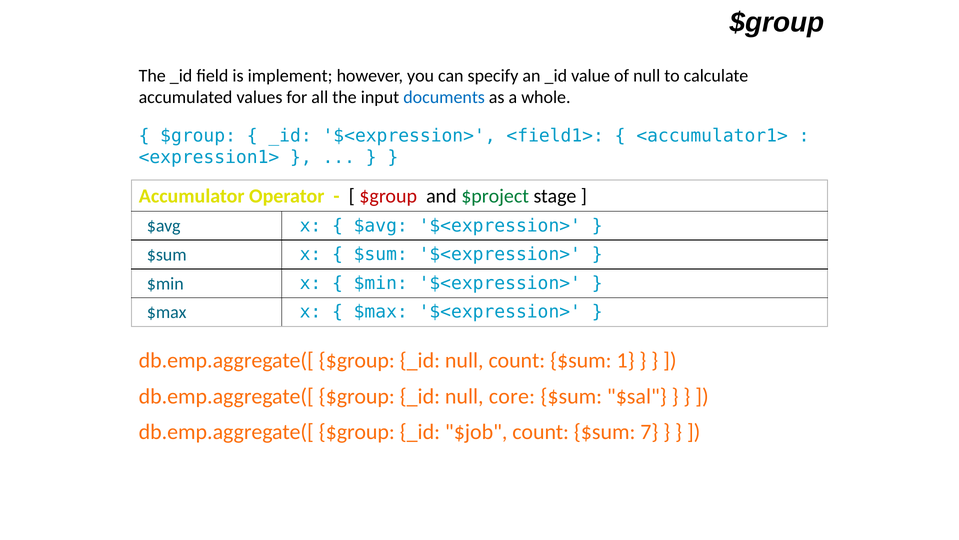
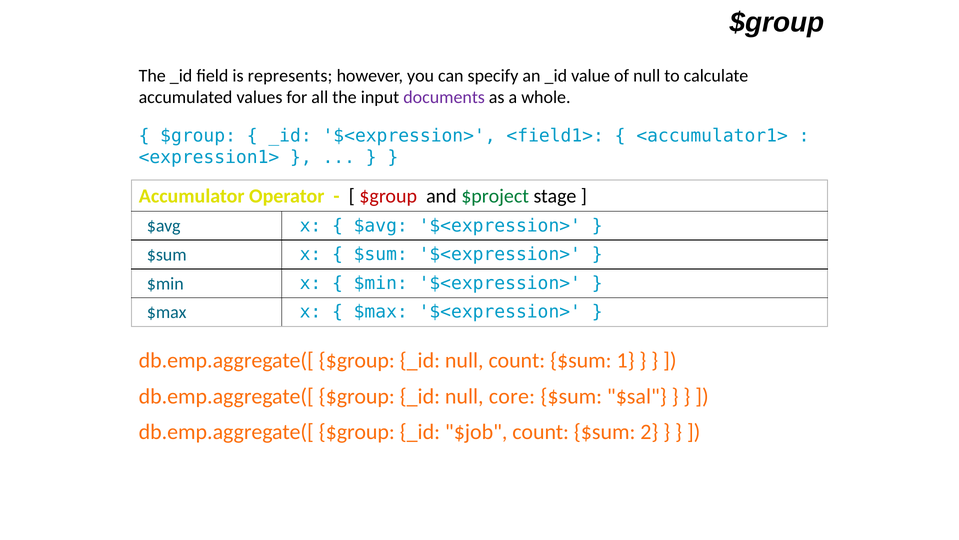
implement: implement -> represents (290, 76)
documents colour: blue -> purple (444, 97)
7: 7 -> 2 (649, 432)
